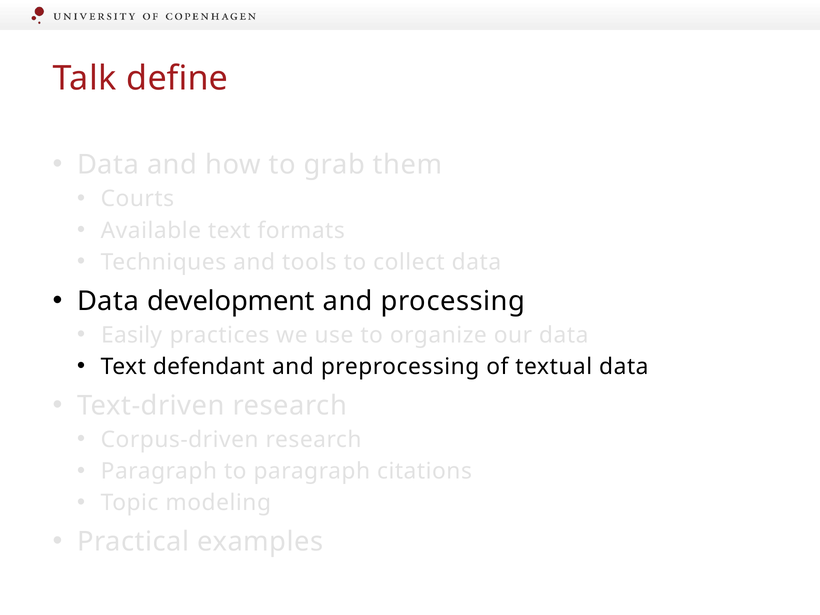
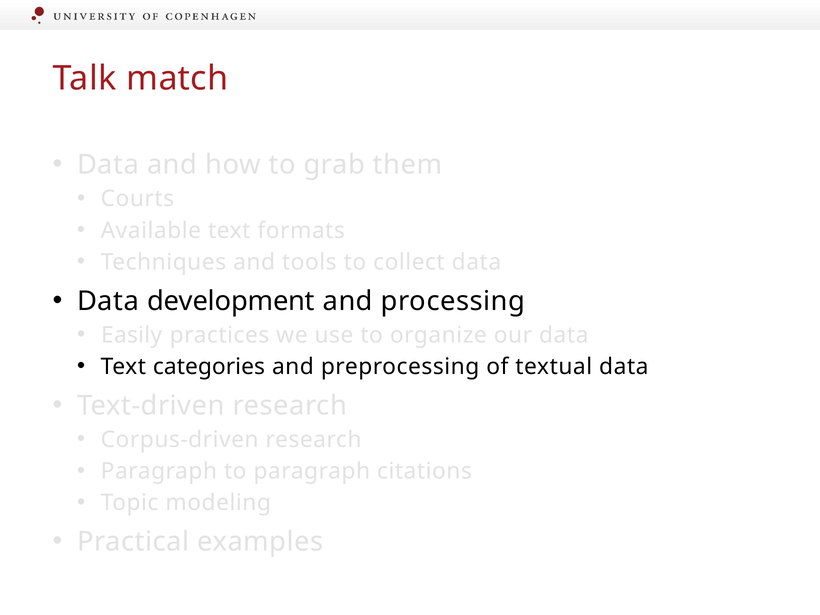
define: define -> match (177, 78)
defendant: defendant -> categories (209, 367)
